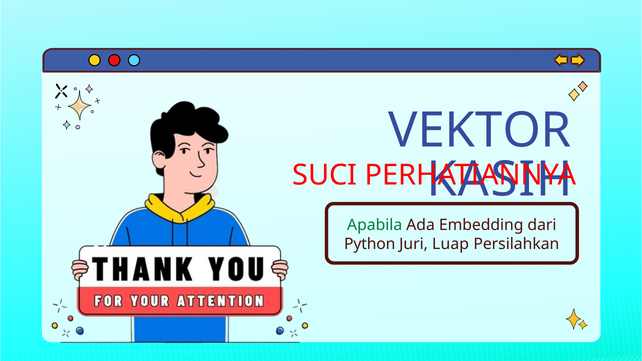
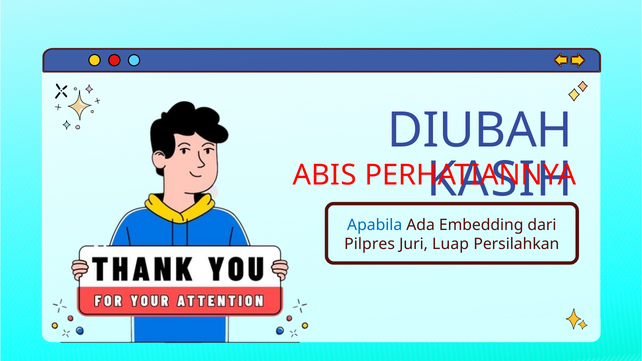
VEKTOR: VEKTOR -> DIUBAH (480, 131)
SUCI: SUCI -> ABIS (325, 175)
Apabila colour: green -> blue (375, 225)
Python: Python -> Pilpres (370, 244)
